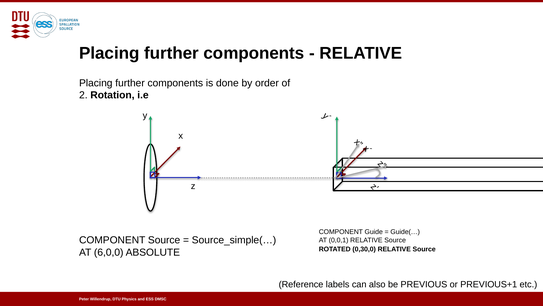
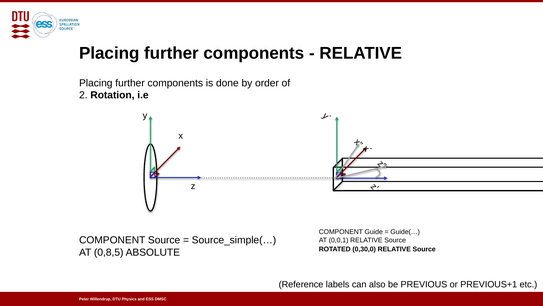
6,0,0: 6,0,0 -> 0,8,5 (109, 252)
